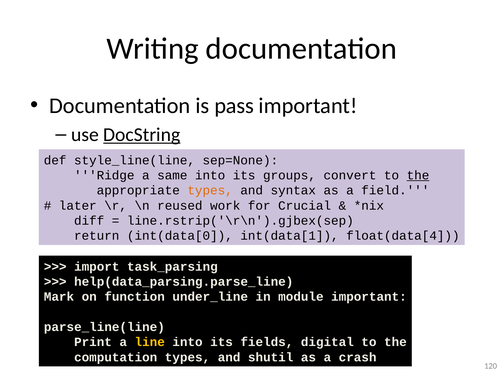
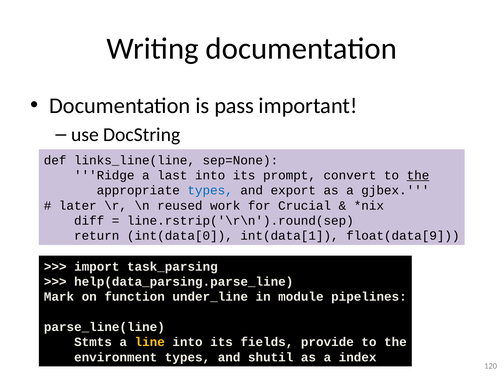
DocString underline: present -> none (142, 135)
style_line(line: style_line(line -> links_line(line (135, 160)
same: same -> last (172, 175)
groups: groups -> prompt (289, 175)
types colour: orange -> blue (210, 190)
syntax: syntax -> export (293, 190)
field: field -> gjbex (395, 190)
line.rstrip('\r\n').gjbex(sep: line.rstrip('\r\n').gjbex(sep -> line.rstrip('\r\n').round(sep (240, 221)
float(data[4: float(data[4 -> float(data[9 (403, 236)
module important: important -> pipelines (369, 297)
Print: Print -> Stmts (93, 342)
digital: digital -> provide (327, 342)
computation: computation -> environment (116, 357)
crash: crash -> index (358, 357)
